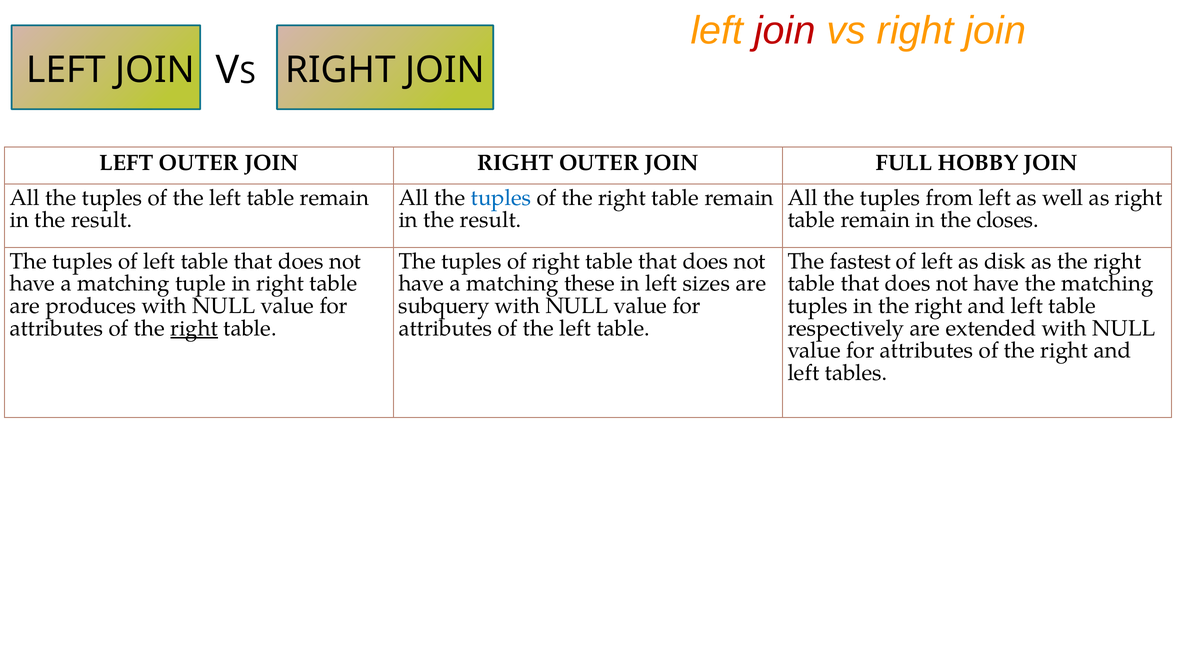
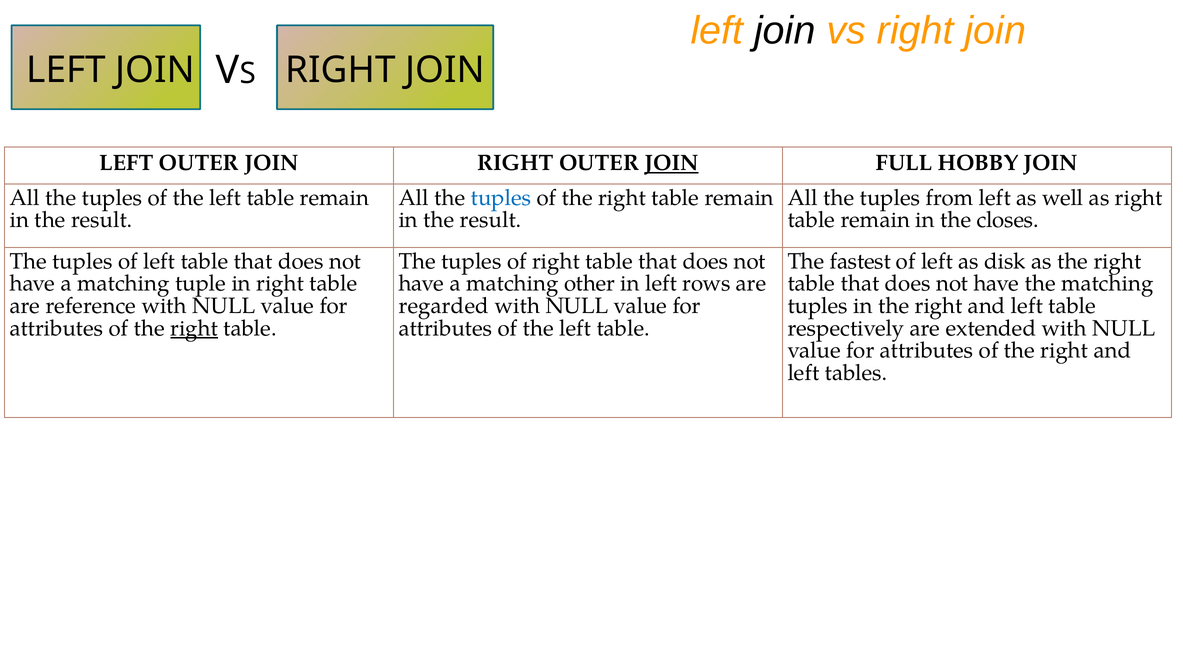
join colour: red -> black (785, 31)
JOIN underline: none -> present (672, 163)
these: these -> other (590, 283)
sizes: sizes -> rows (707, 283)
produces: produces -> reference (91, 306)
subquery: subquery -> regarded (444, 306)
